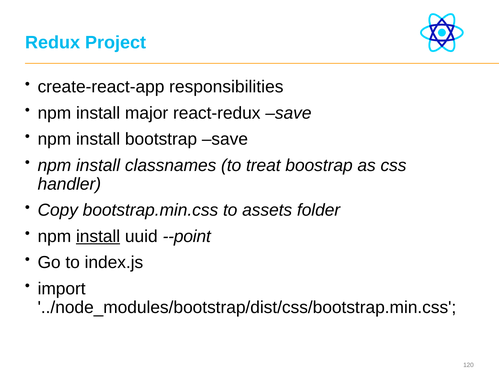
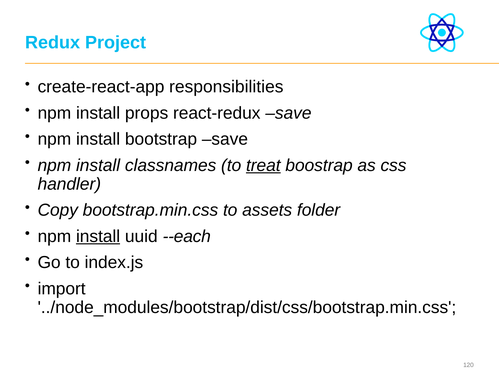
major: major -> props (147, 113)
treat underline: none -> present (263, 165)
--point: --point -> --each (187, 237)
